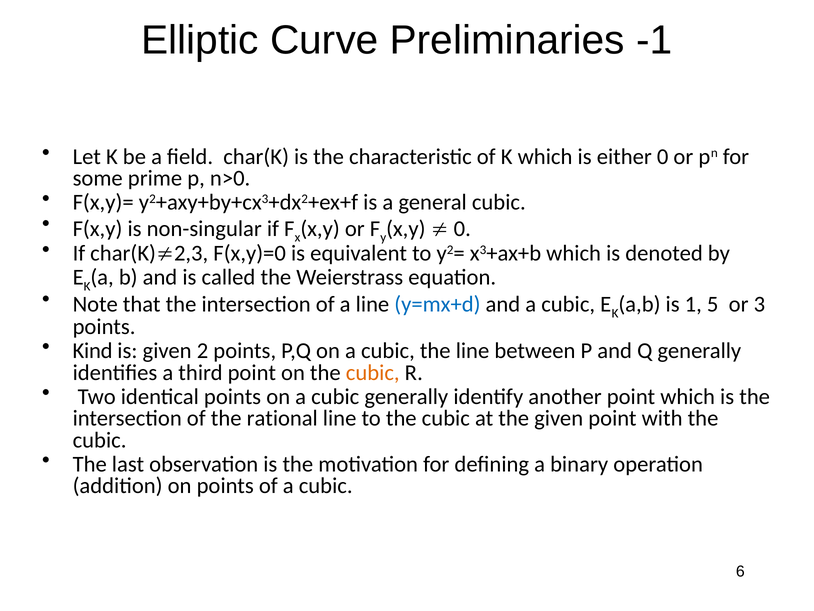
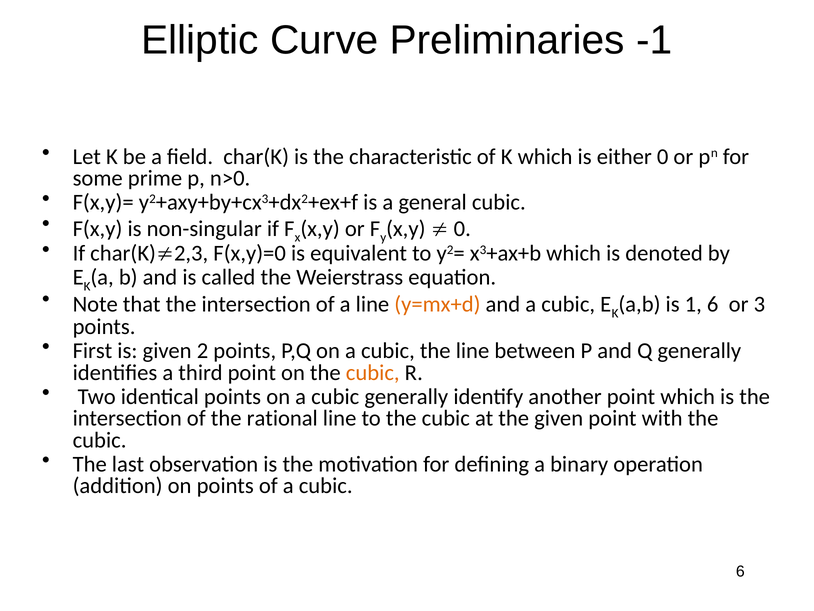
y=mx+d colour: blue -> orange (437, 304)
1 5: 5 -> 6 (713, 304)
Kind: Kind -> First (92, 351)
